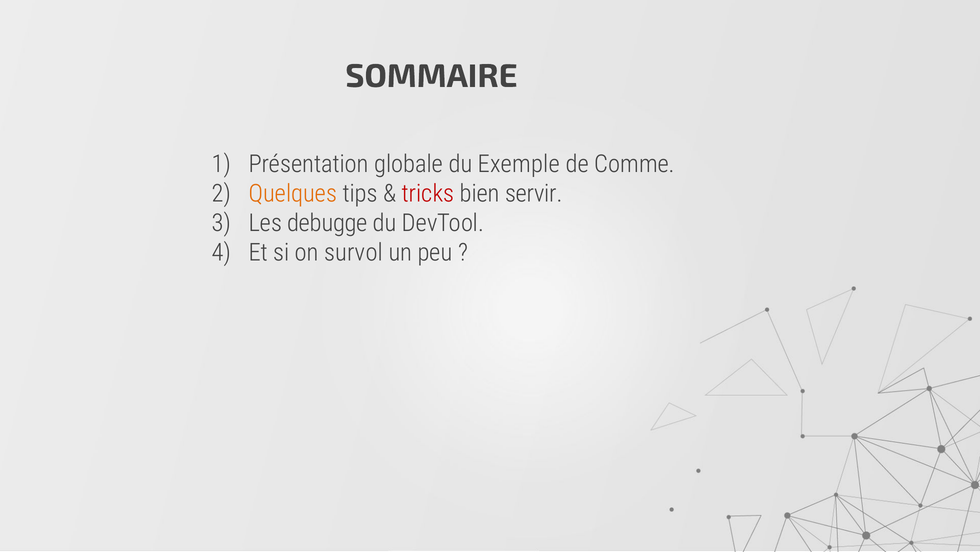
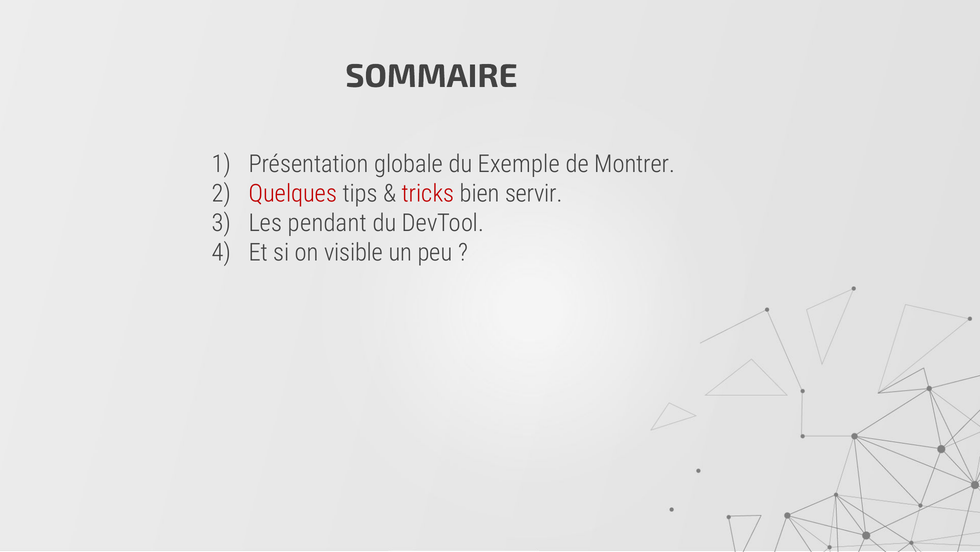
Comme: Comme -> Montrer (635, 164)
Quelques colour: orange -> red (293, 193)
debugge: debugge -> pendant (327, 223)
survol: survol -> visible (354, 252)
